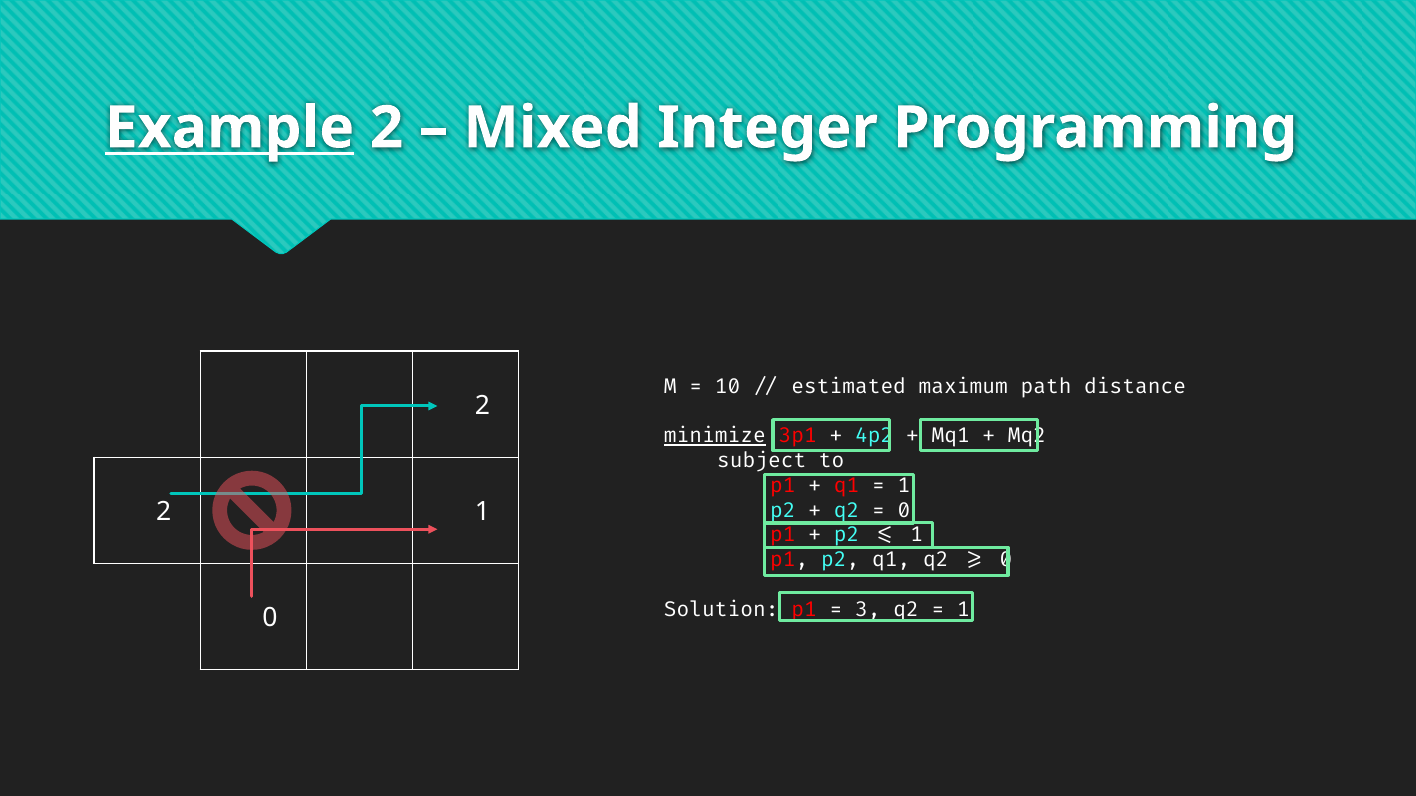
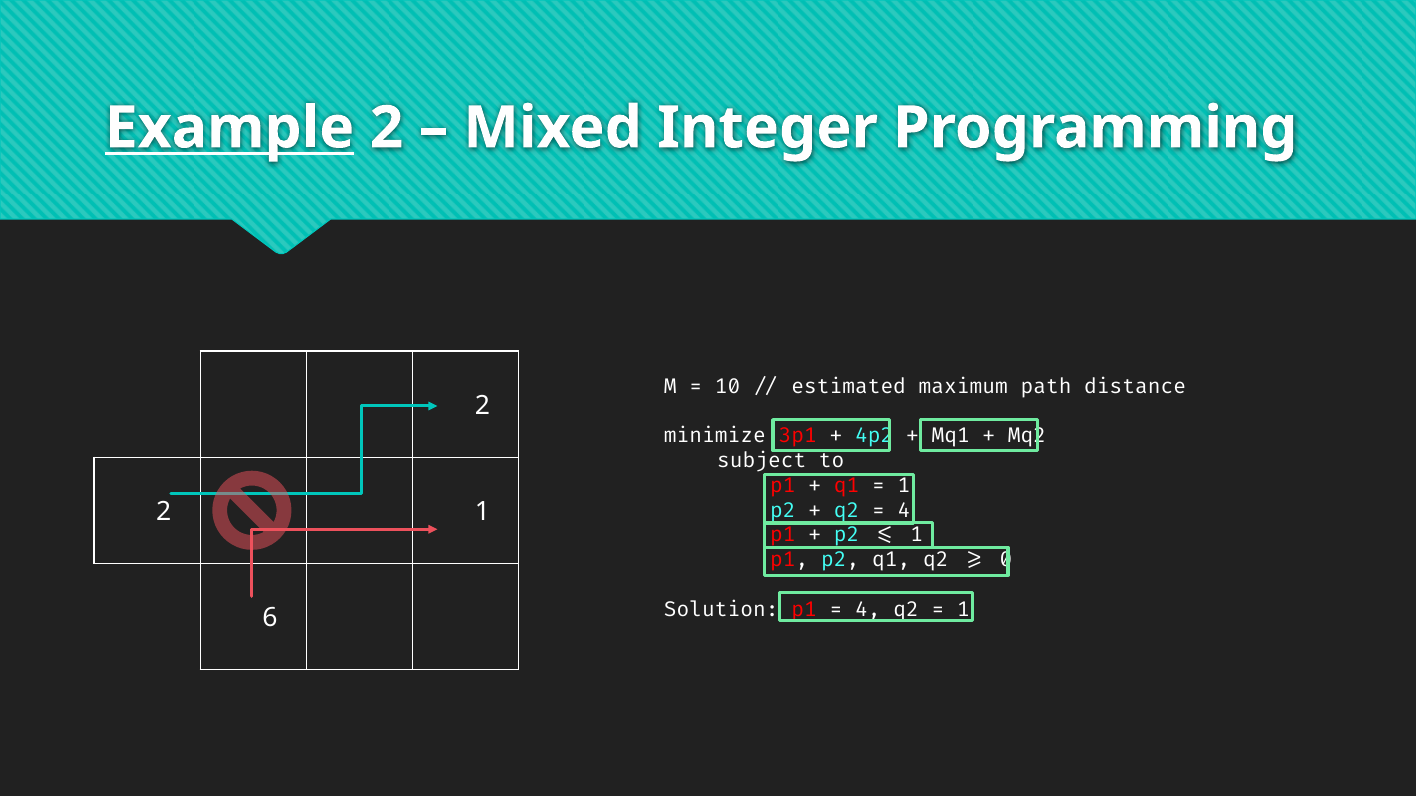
minimize underline: present -> none (715, 436)
0: 0 -> 4 (904, 511)
3: 3 -> 4 (868, 610)
0: 0 -> 6 (270, 618)
